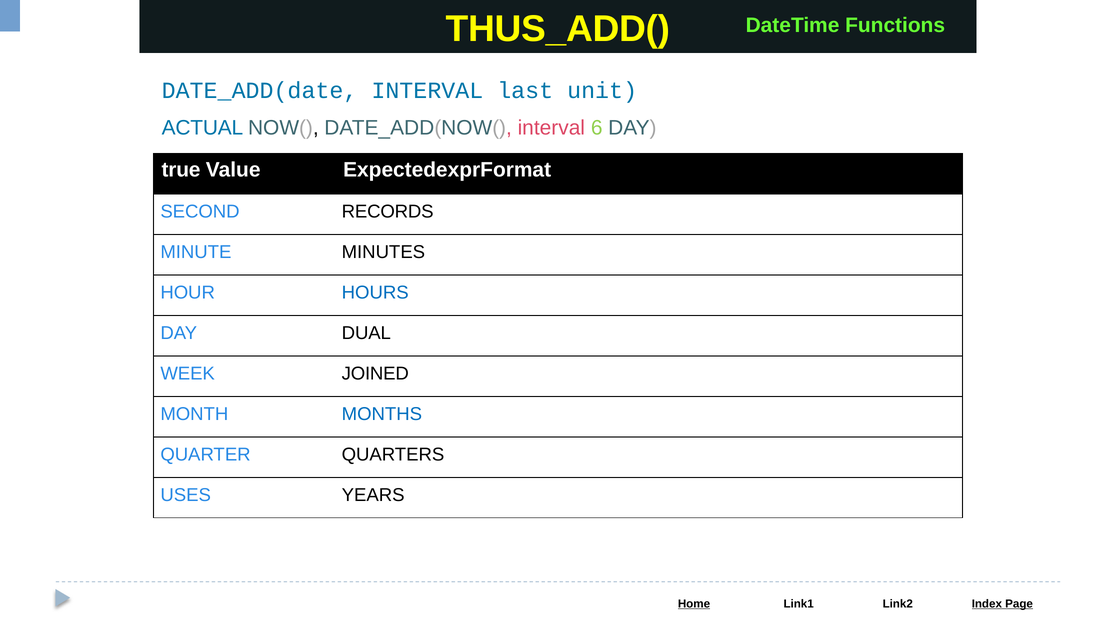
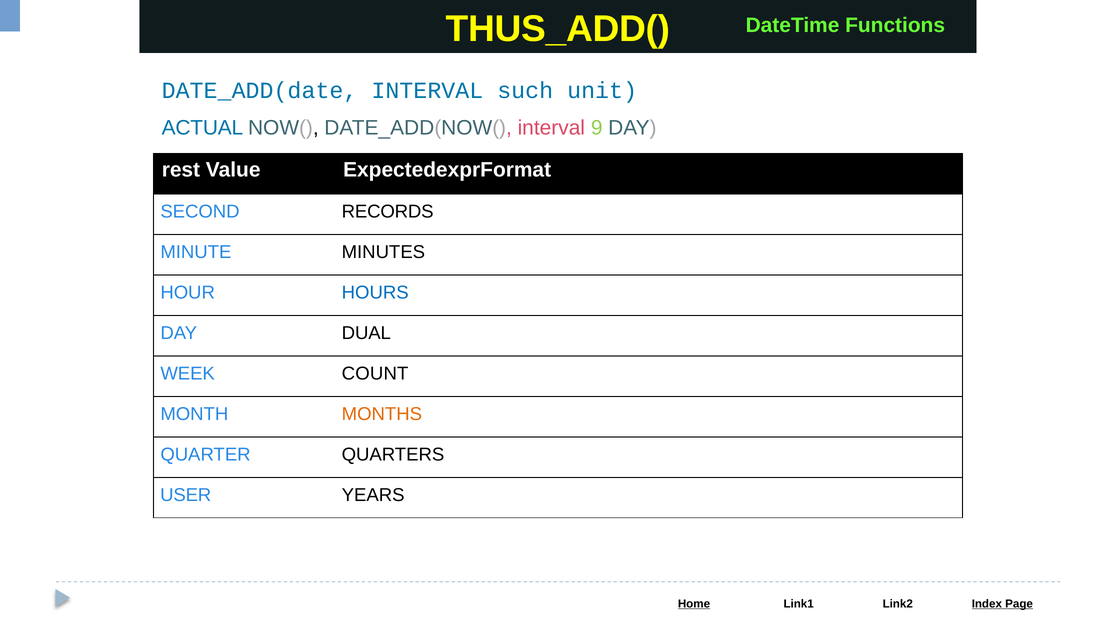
last: last -> such (525, 91)
6: 6 -> 9 (597, 128)
true: true -> rest (181, 170)
JOINED: JOINED -> COUNT (375, 373)
MONTHS colour: blue -> orange (382, 414)
USES: USES -> USER (186, 495)
